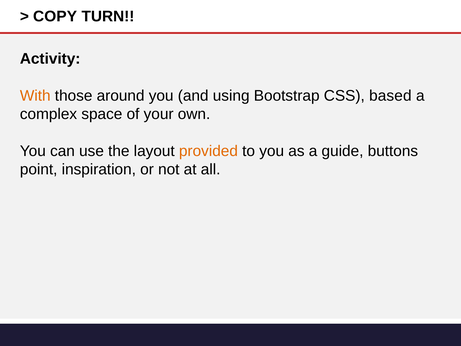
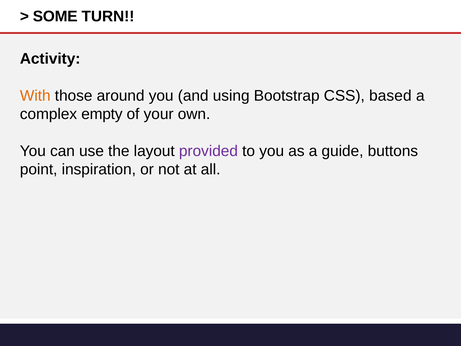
COPY: COPY -> SOME (55, 16)
space: space -> empty (102, 114)
provided colour: orange -> purple (208, 151)
